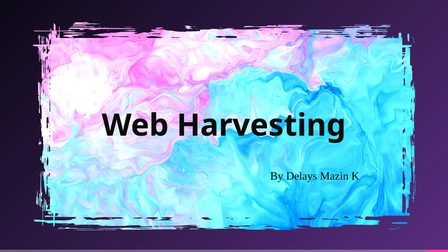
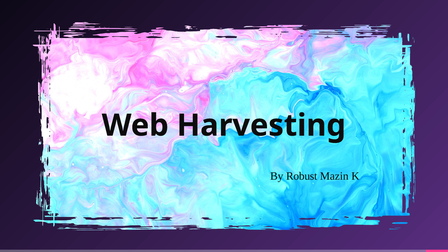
Delays: Delays -> Robust (302, 176)
